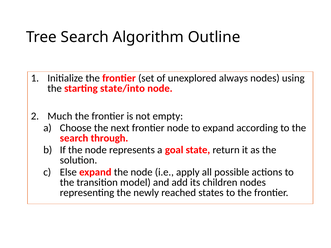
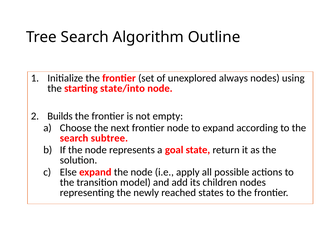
Much: Much -> Builds (60, 116)
through: through -> subtree (109, 138)
